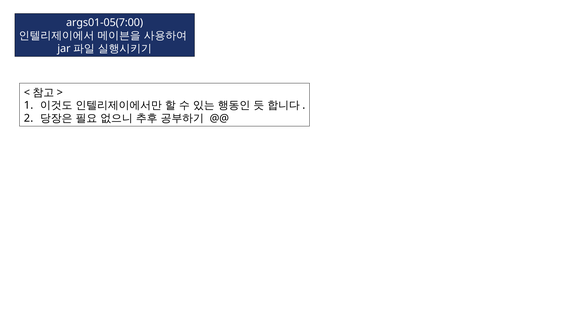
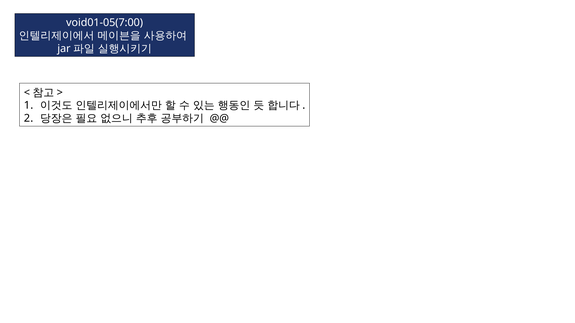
args01-05(7:00: args01-05(7:00 -> void01-05(7:00 (105, 23)
